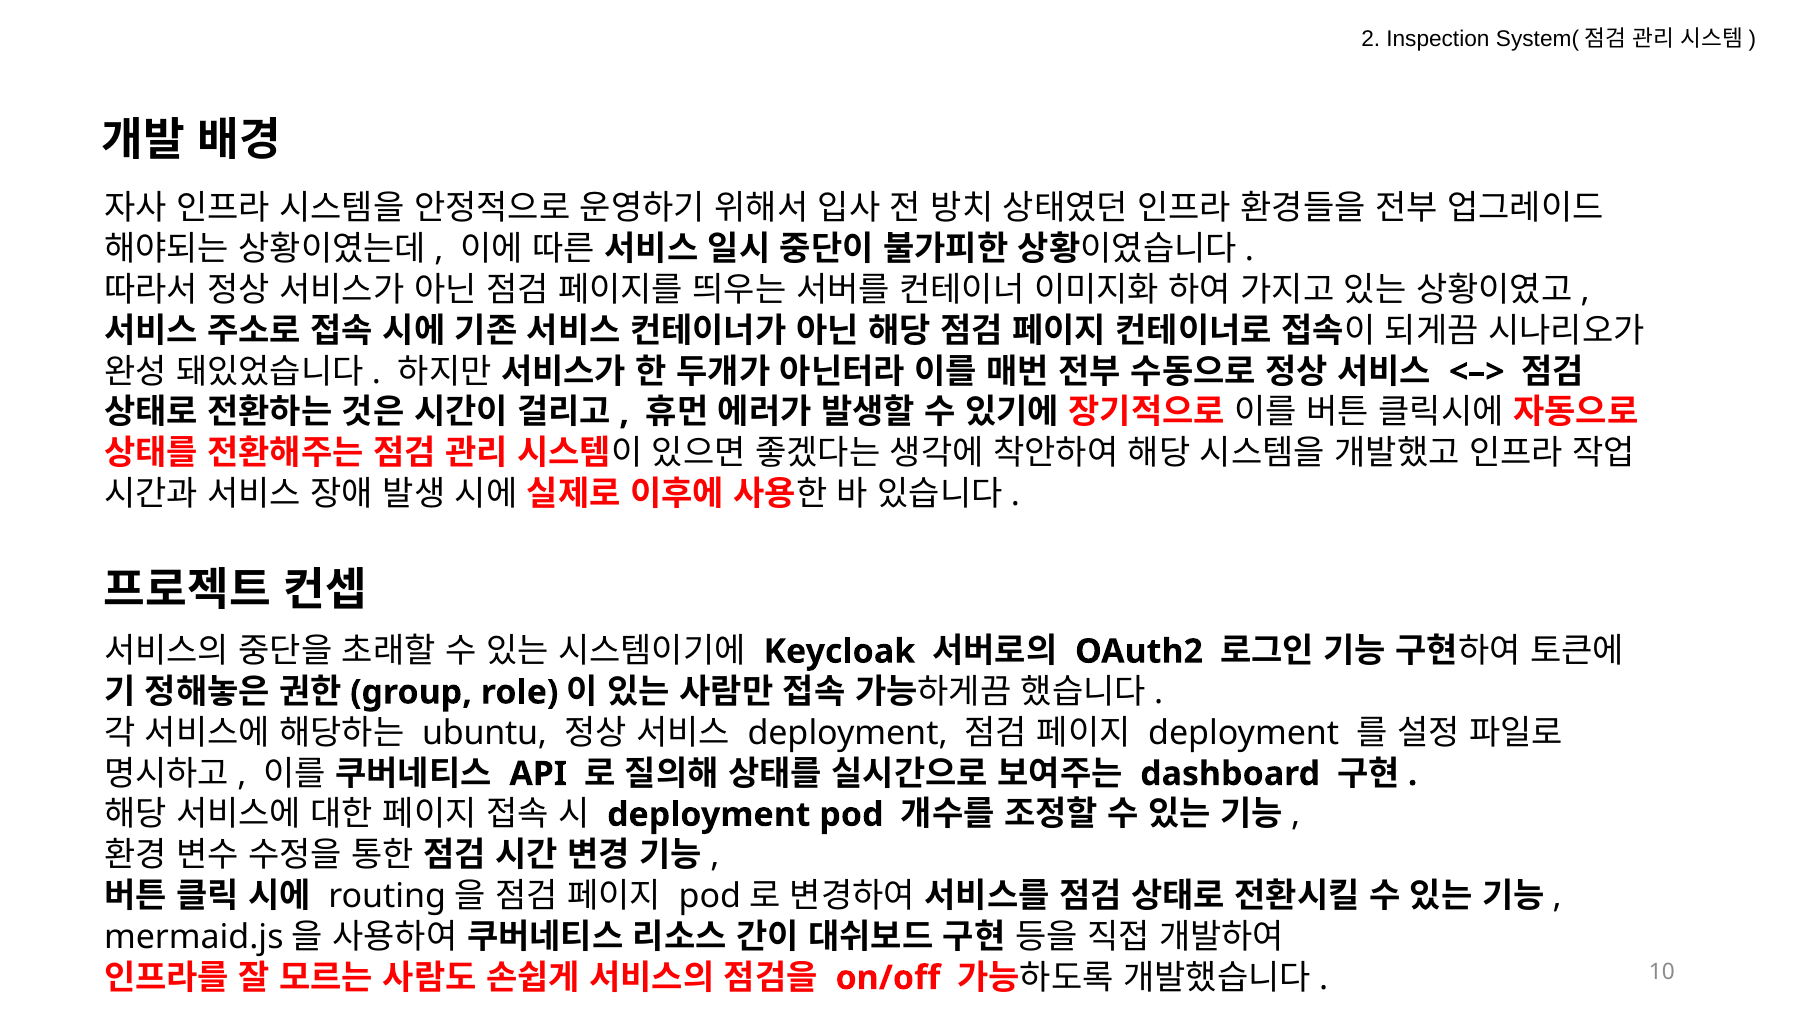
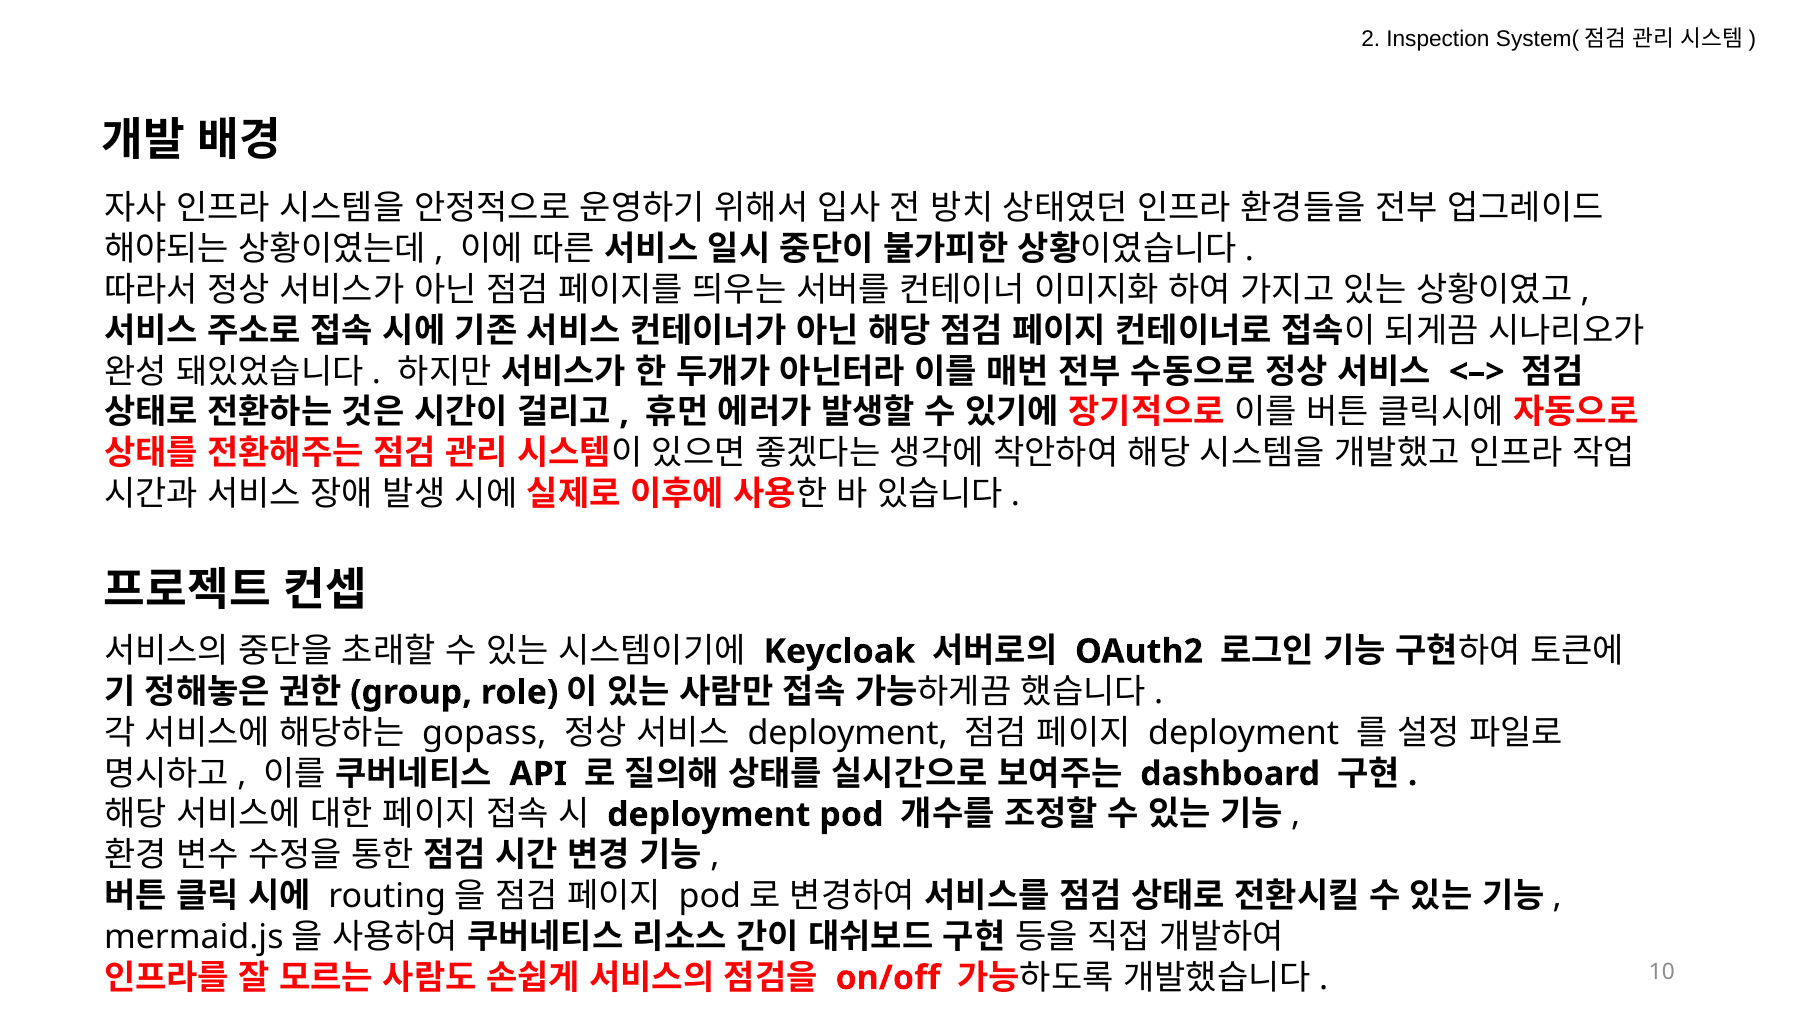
ubuntu: ubuntu -> gopass (484, 733)
